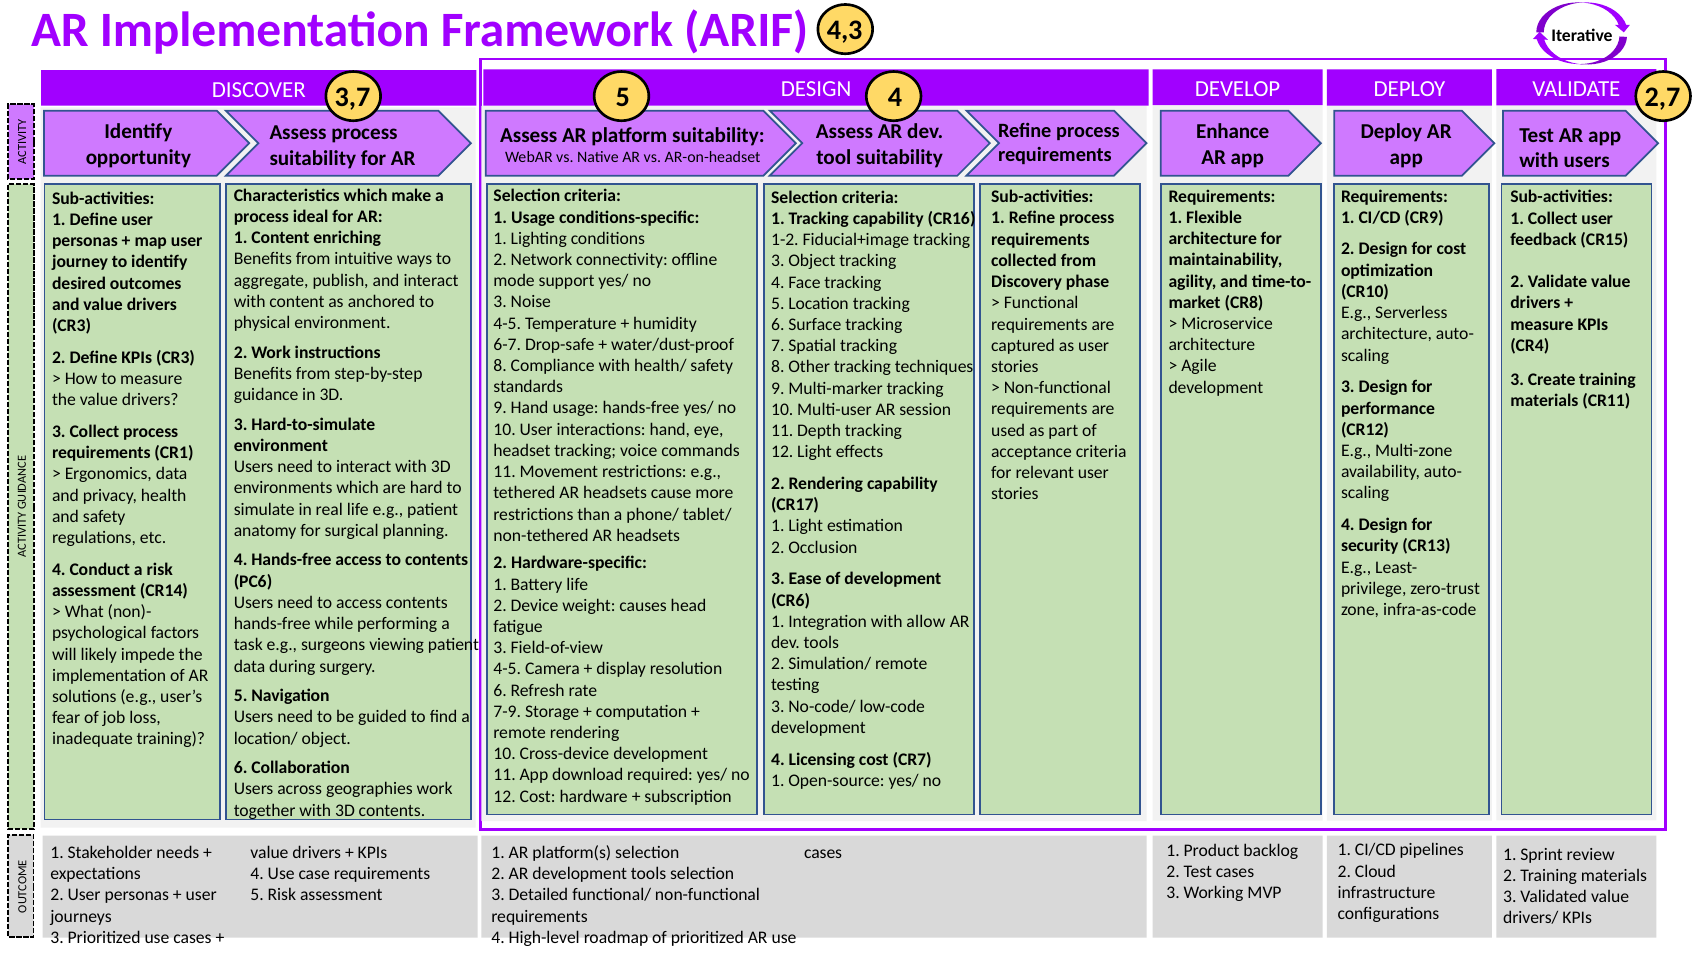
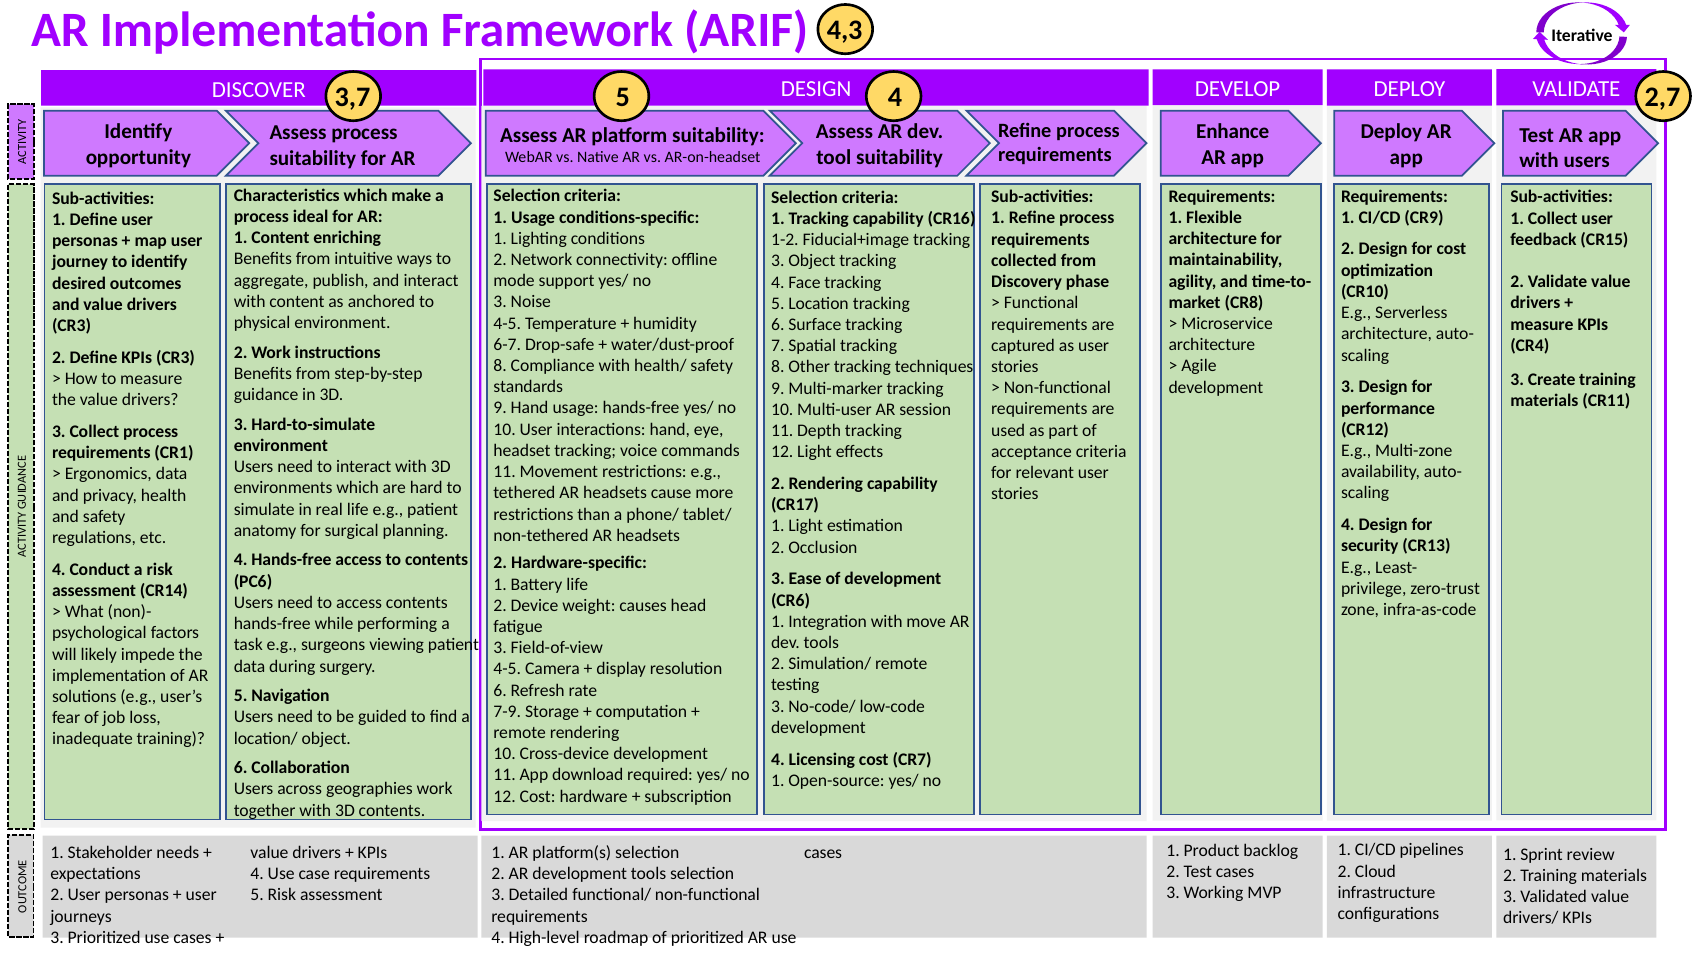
allow: allow -> move (926, 621)
